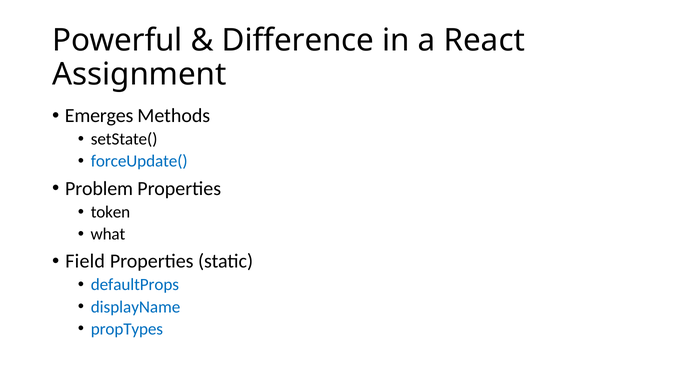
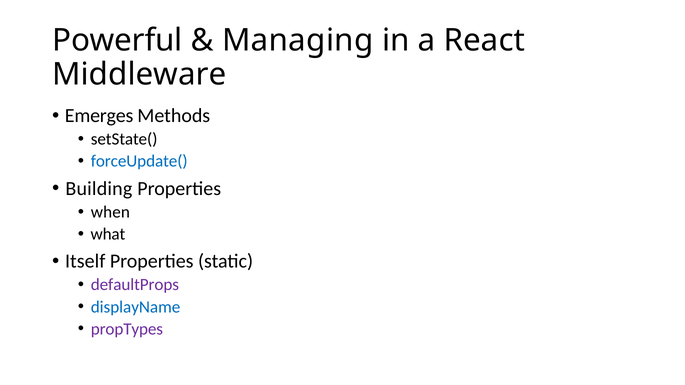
Difference: Difference -> Managing (298, 41)
Assignment: Assignment -> Middleware (139, 74)
Problem: Problem -> Building (99, 189)
token: token -> when (110, 212)
Field: Field -> Itself (85, 261)
defaultProps colour: blue -> purple (135, 285)
propTypes colour: blue -> purple (127, 329)
